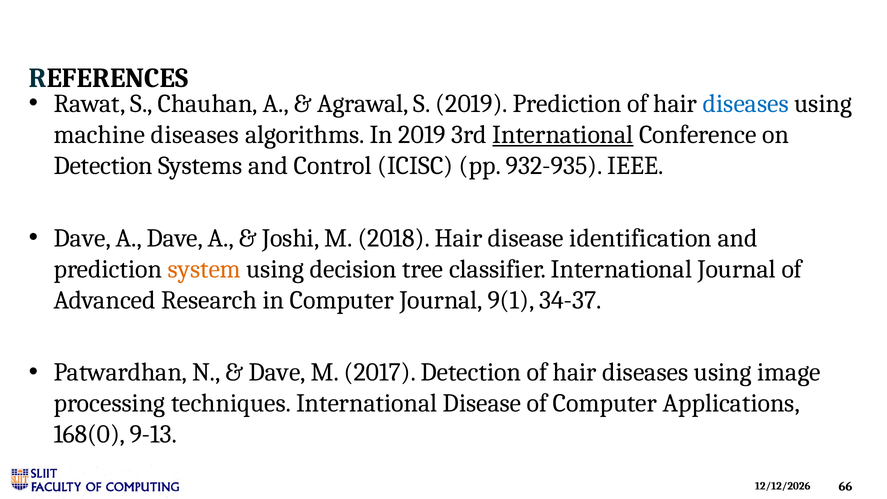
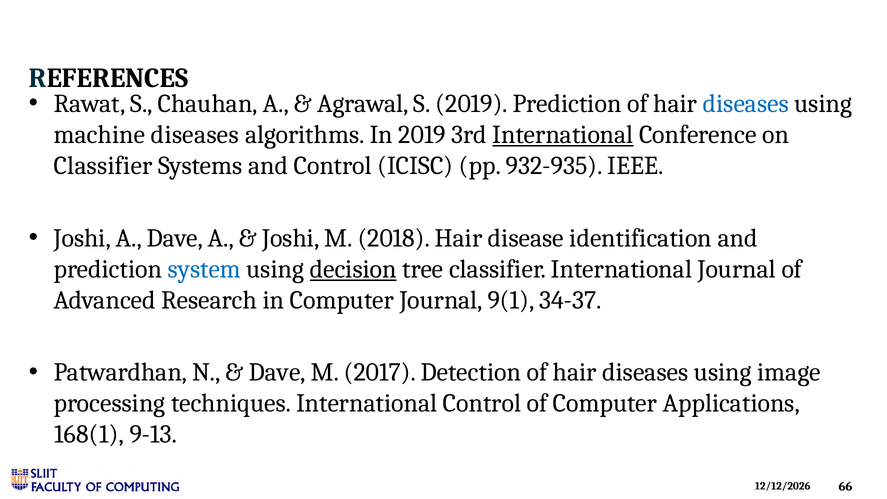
Detection: Detection -> Classifier (103, 166)
Dave: Dave -> Joshi (82, 238)
system colour: orange -> blue (204, 269)
decision underline: none -> present (353, 269)
International Disease: Disease -> Control (482, 403)
168(0: 168(0 -> 168(1 (89, 434)
